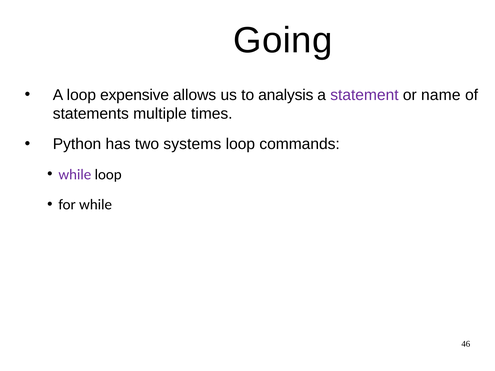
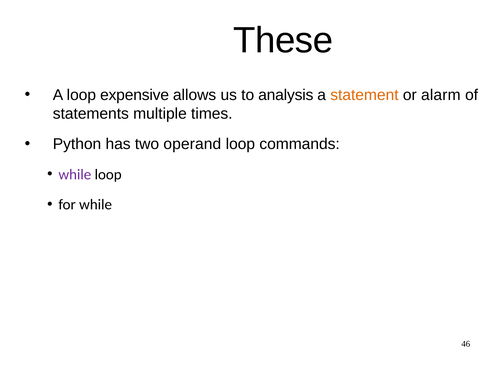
Going: Going -> These (283, 40)
statement colour: purple -> orange (364, 95)
name: name -> alarm (441, 95)
systems: systems -> operand (192, 144)
